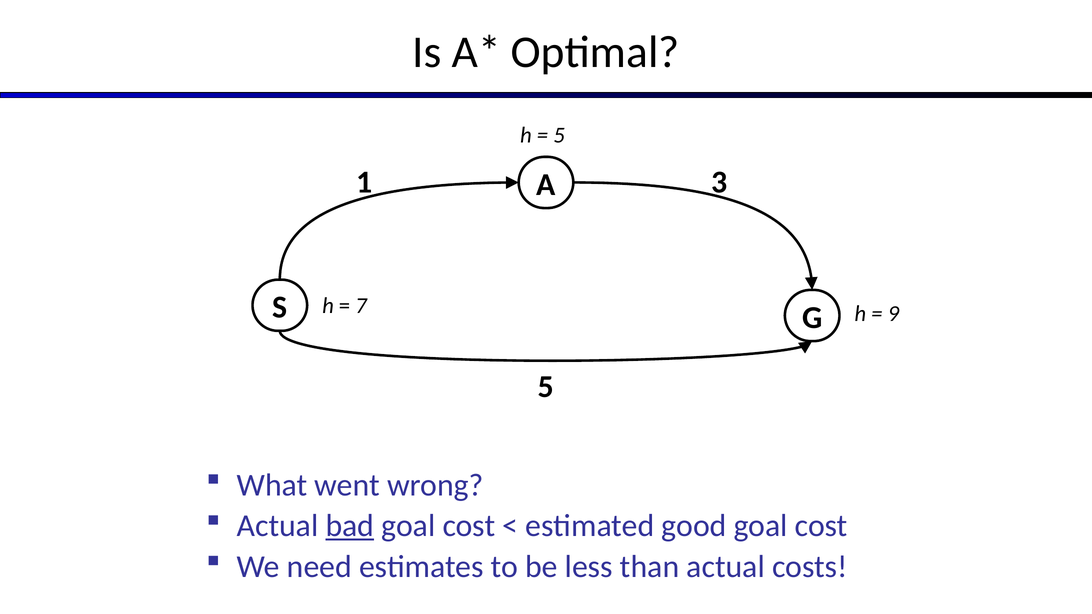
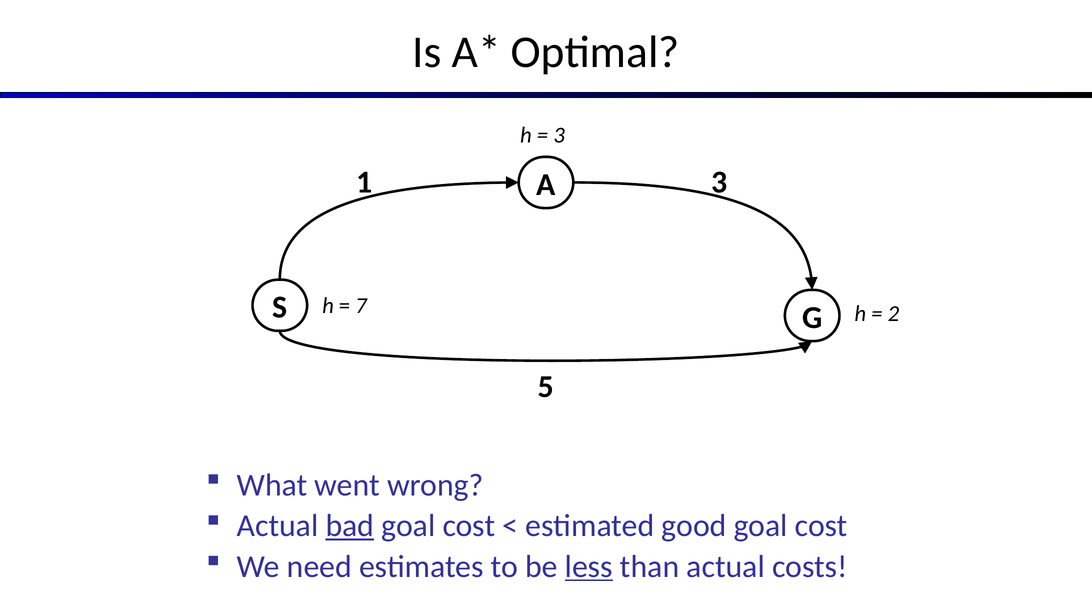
5: 5 -> 3 (559, 135)
9: 9 -> 2 (893, 314)
less underline: none -> present (589, 567)
